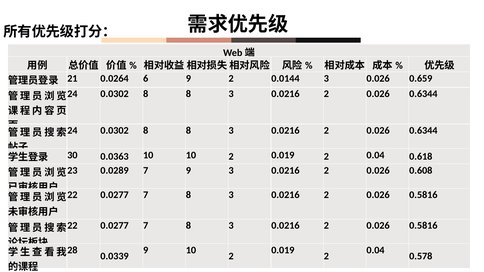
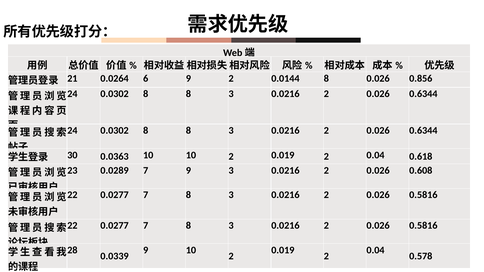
0.0144 3: 3 -> 8 (326, 79)
0.659: 0.659 -> 0.856 (421, 79)
